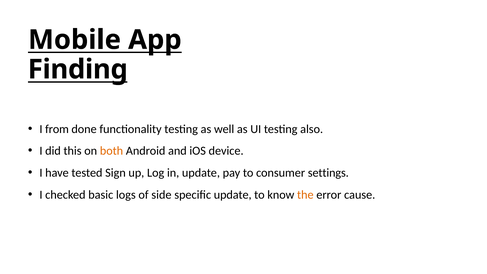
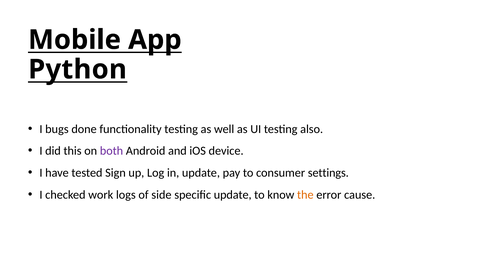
Finding: Finding -> Python (78, 69)
from: from -> bugs (57, 129)
both colour: orange -> purple (112, 151)
basic: basic -> work (101, 195)
